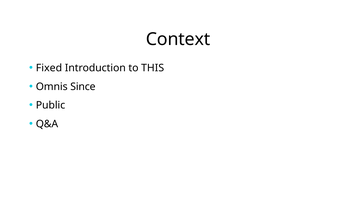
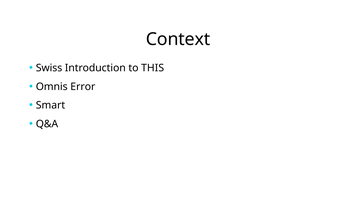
Fixed: Fixed -> Swiss (49, 68)
Since: Since -> Error (83, 87)
Public: Public -> Smart (51, 105)
